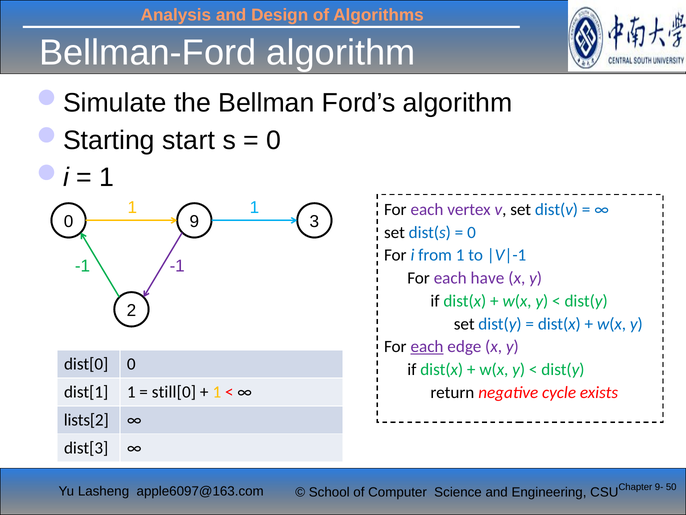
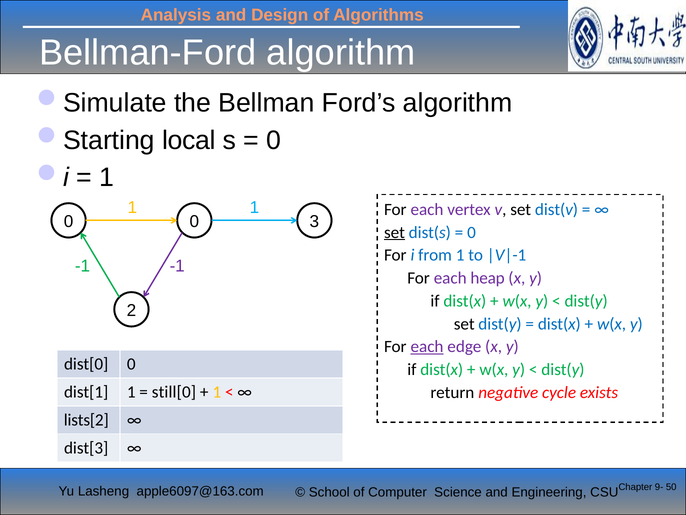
start: start -> local (189, 140)
0 9: 9 -> 0 (194, 221)
set underline: none -> present (394, 232)
have: have -> heap (488, 278)
